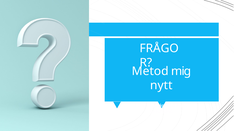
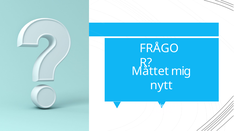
Metod: Metod -> Måttet (150, 71)
